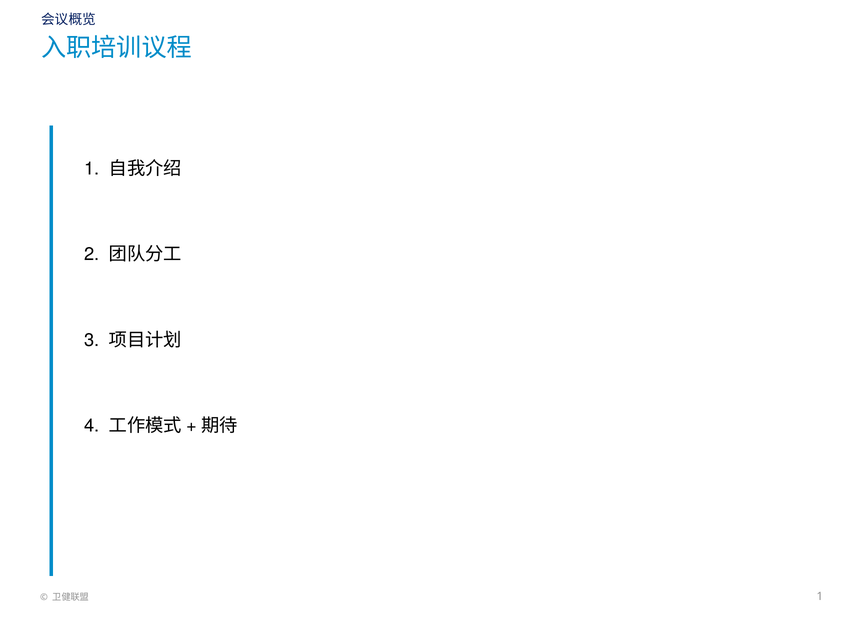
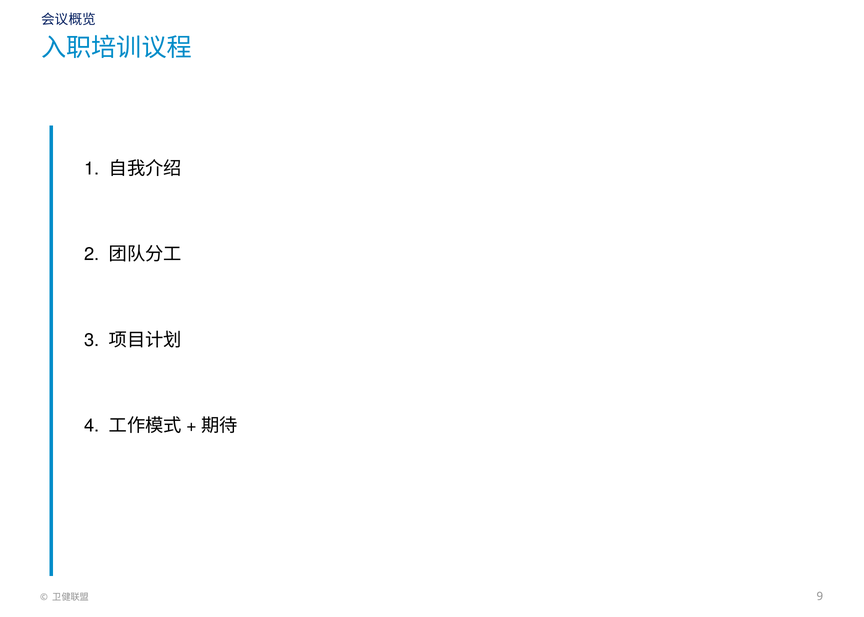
1: 1 -> 9 (820, 596)
